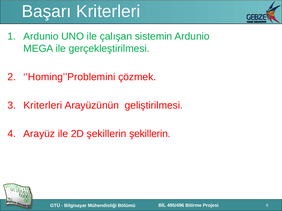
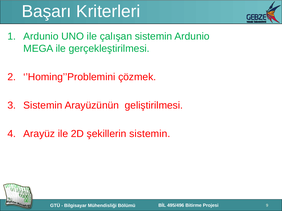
Kriterleri: Kriterleri -> Sistemin (43, 106)
şekillerin şekillerin: şekillerin -> sistemin (150, 134)
